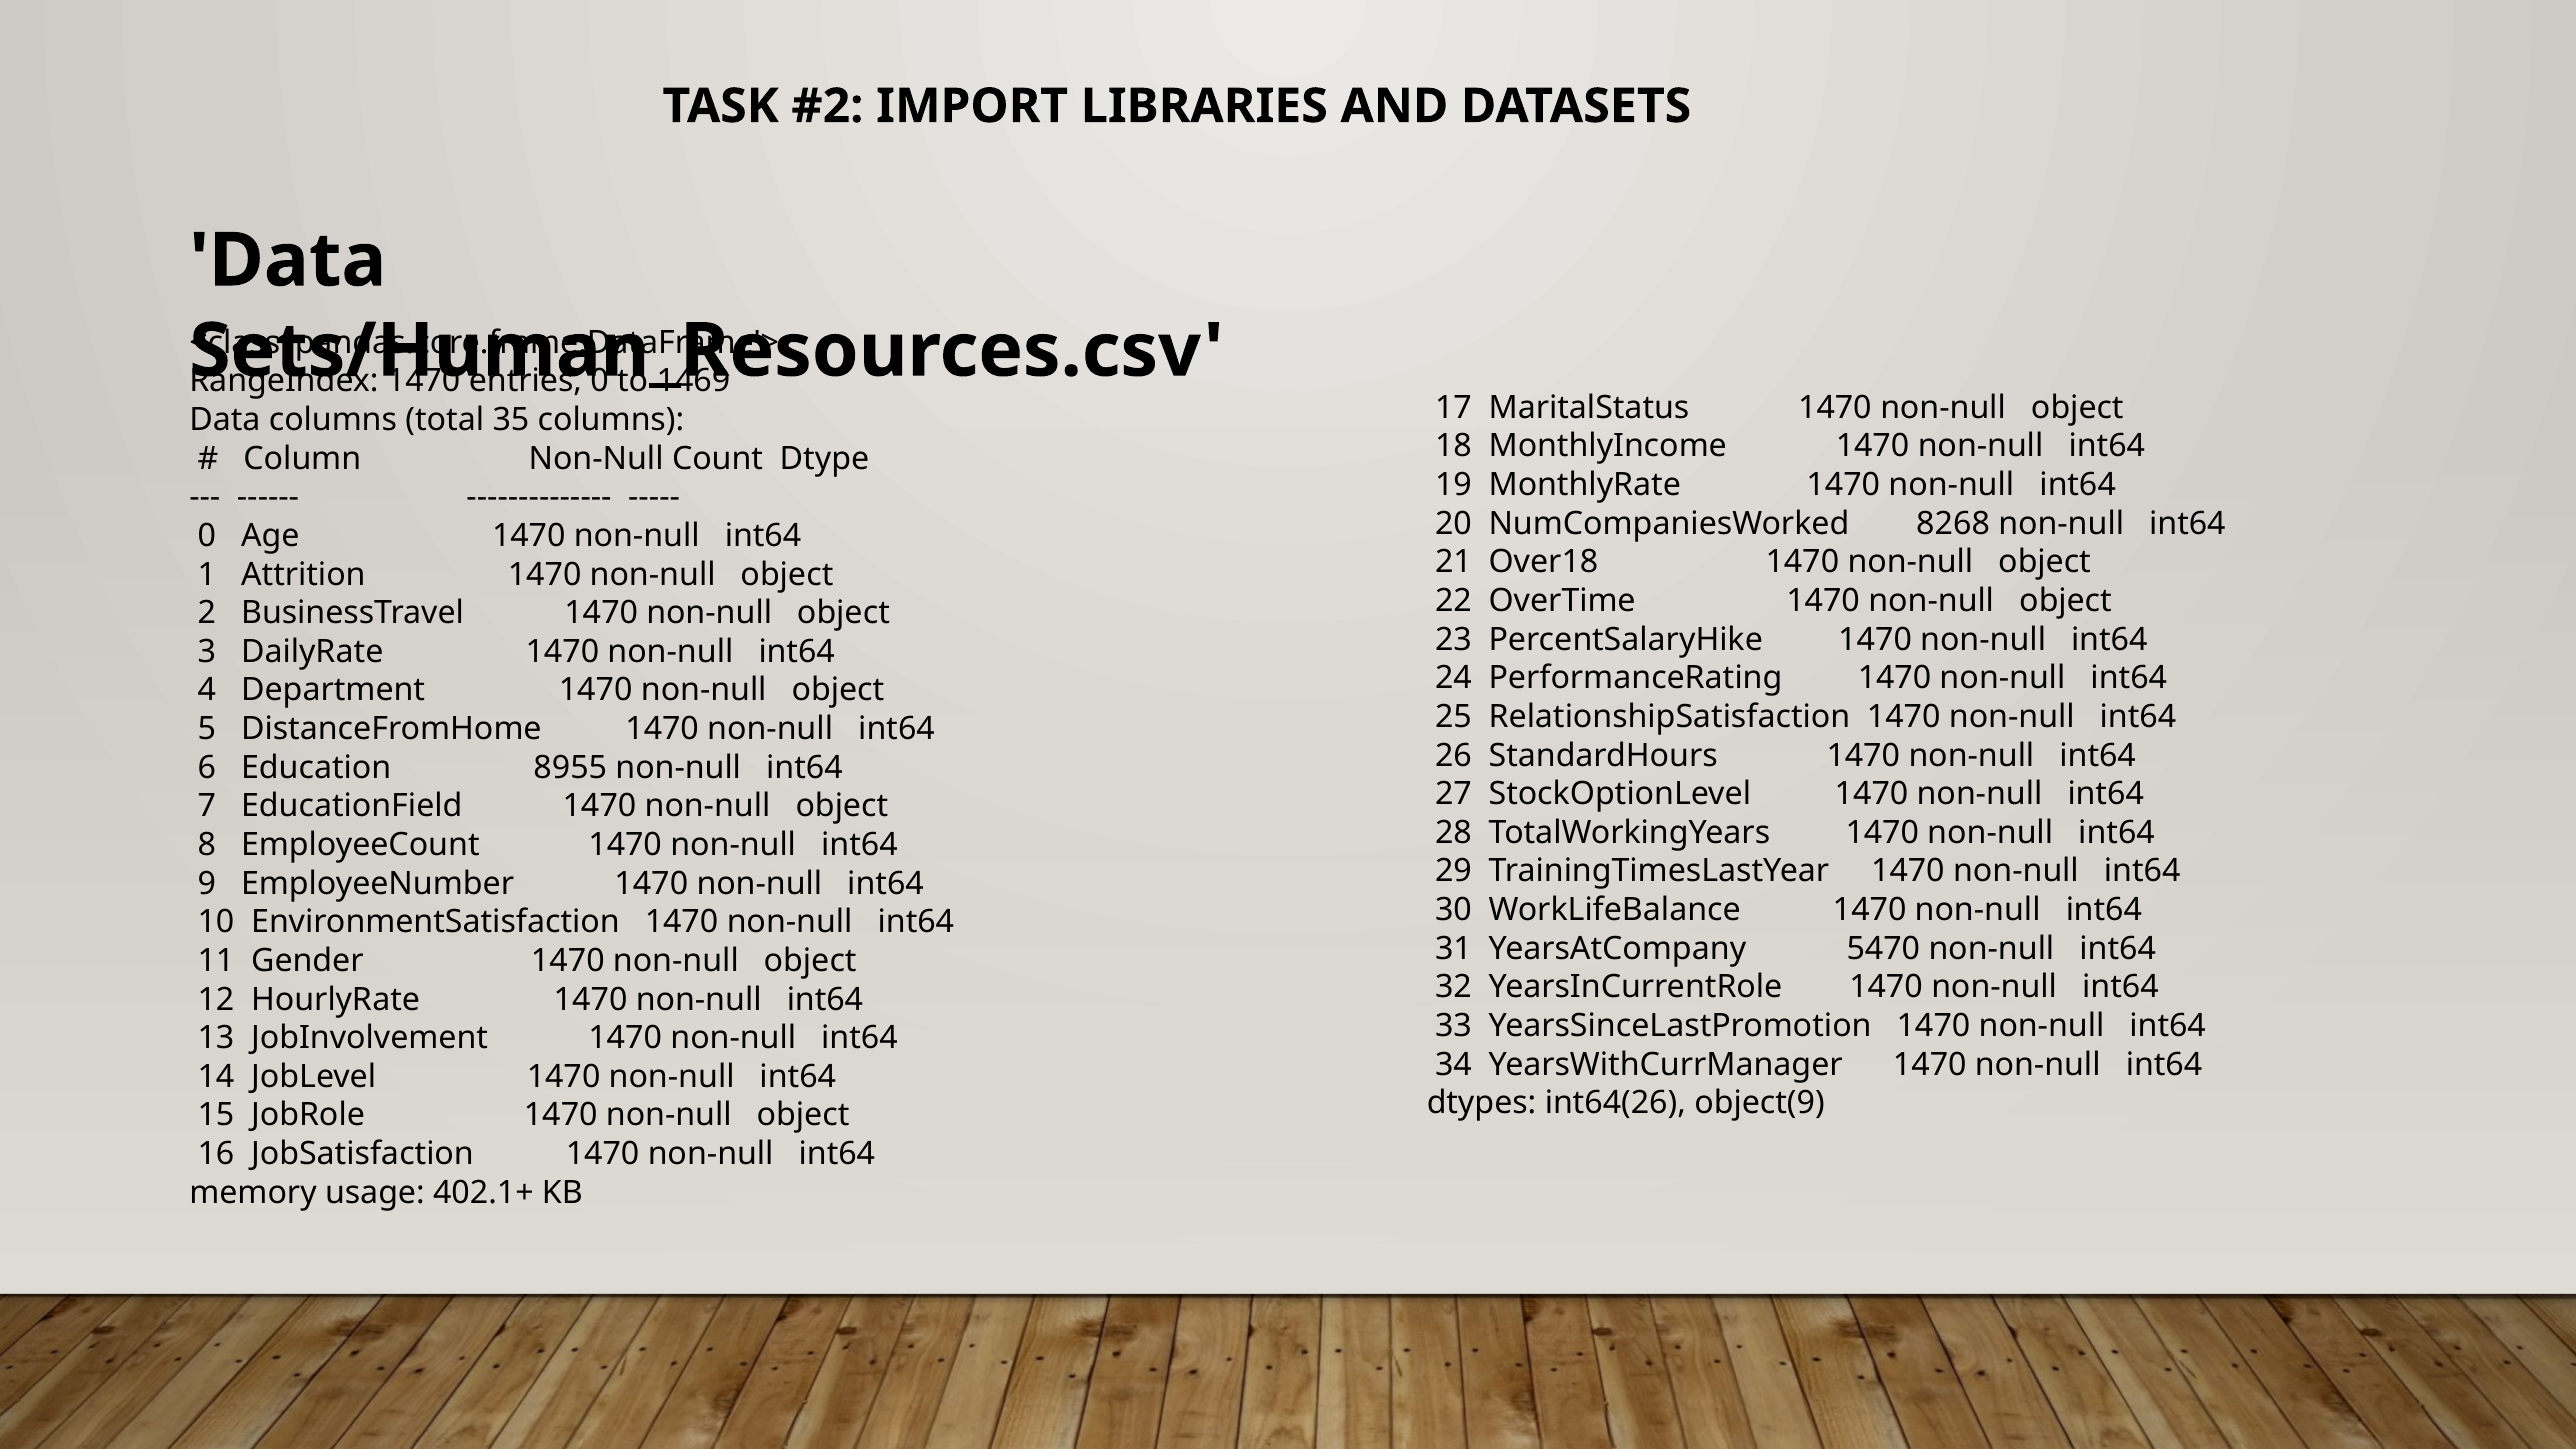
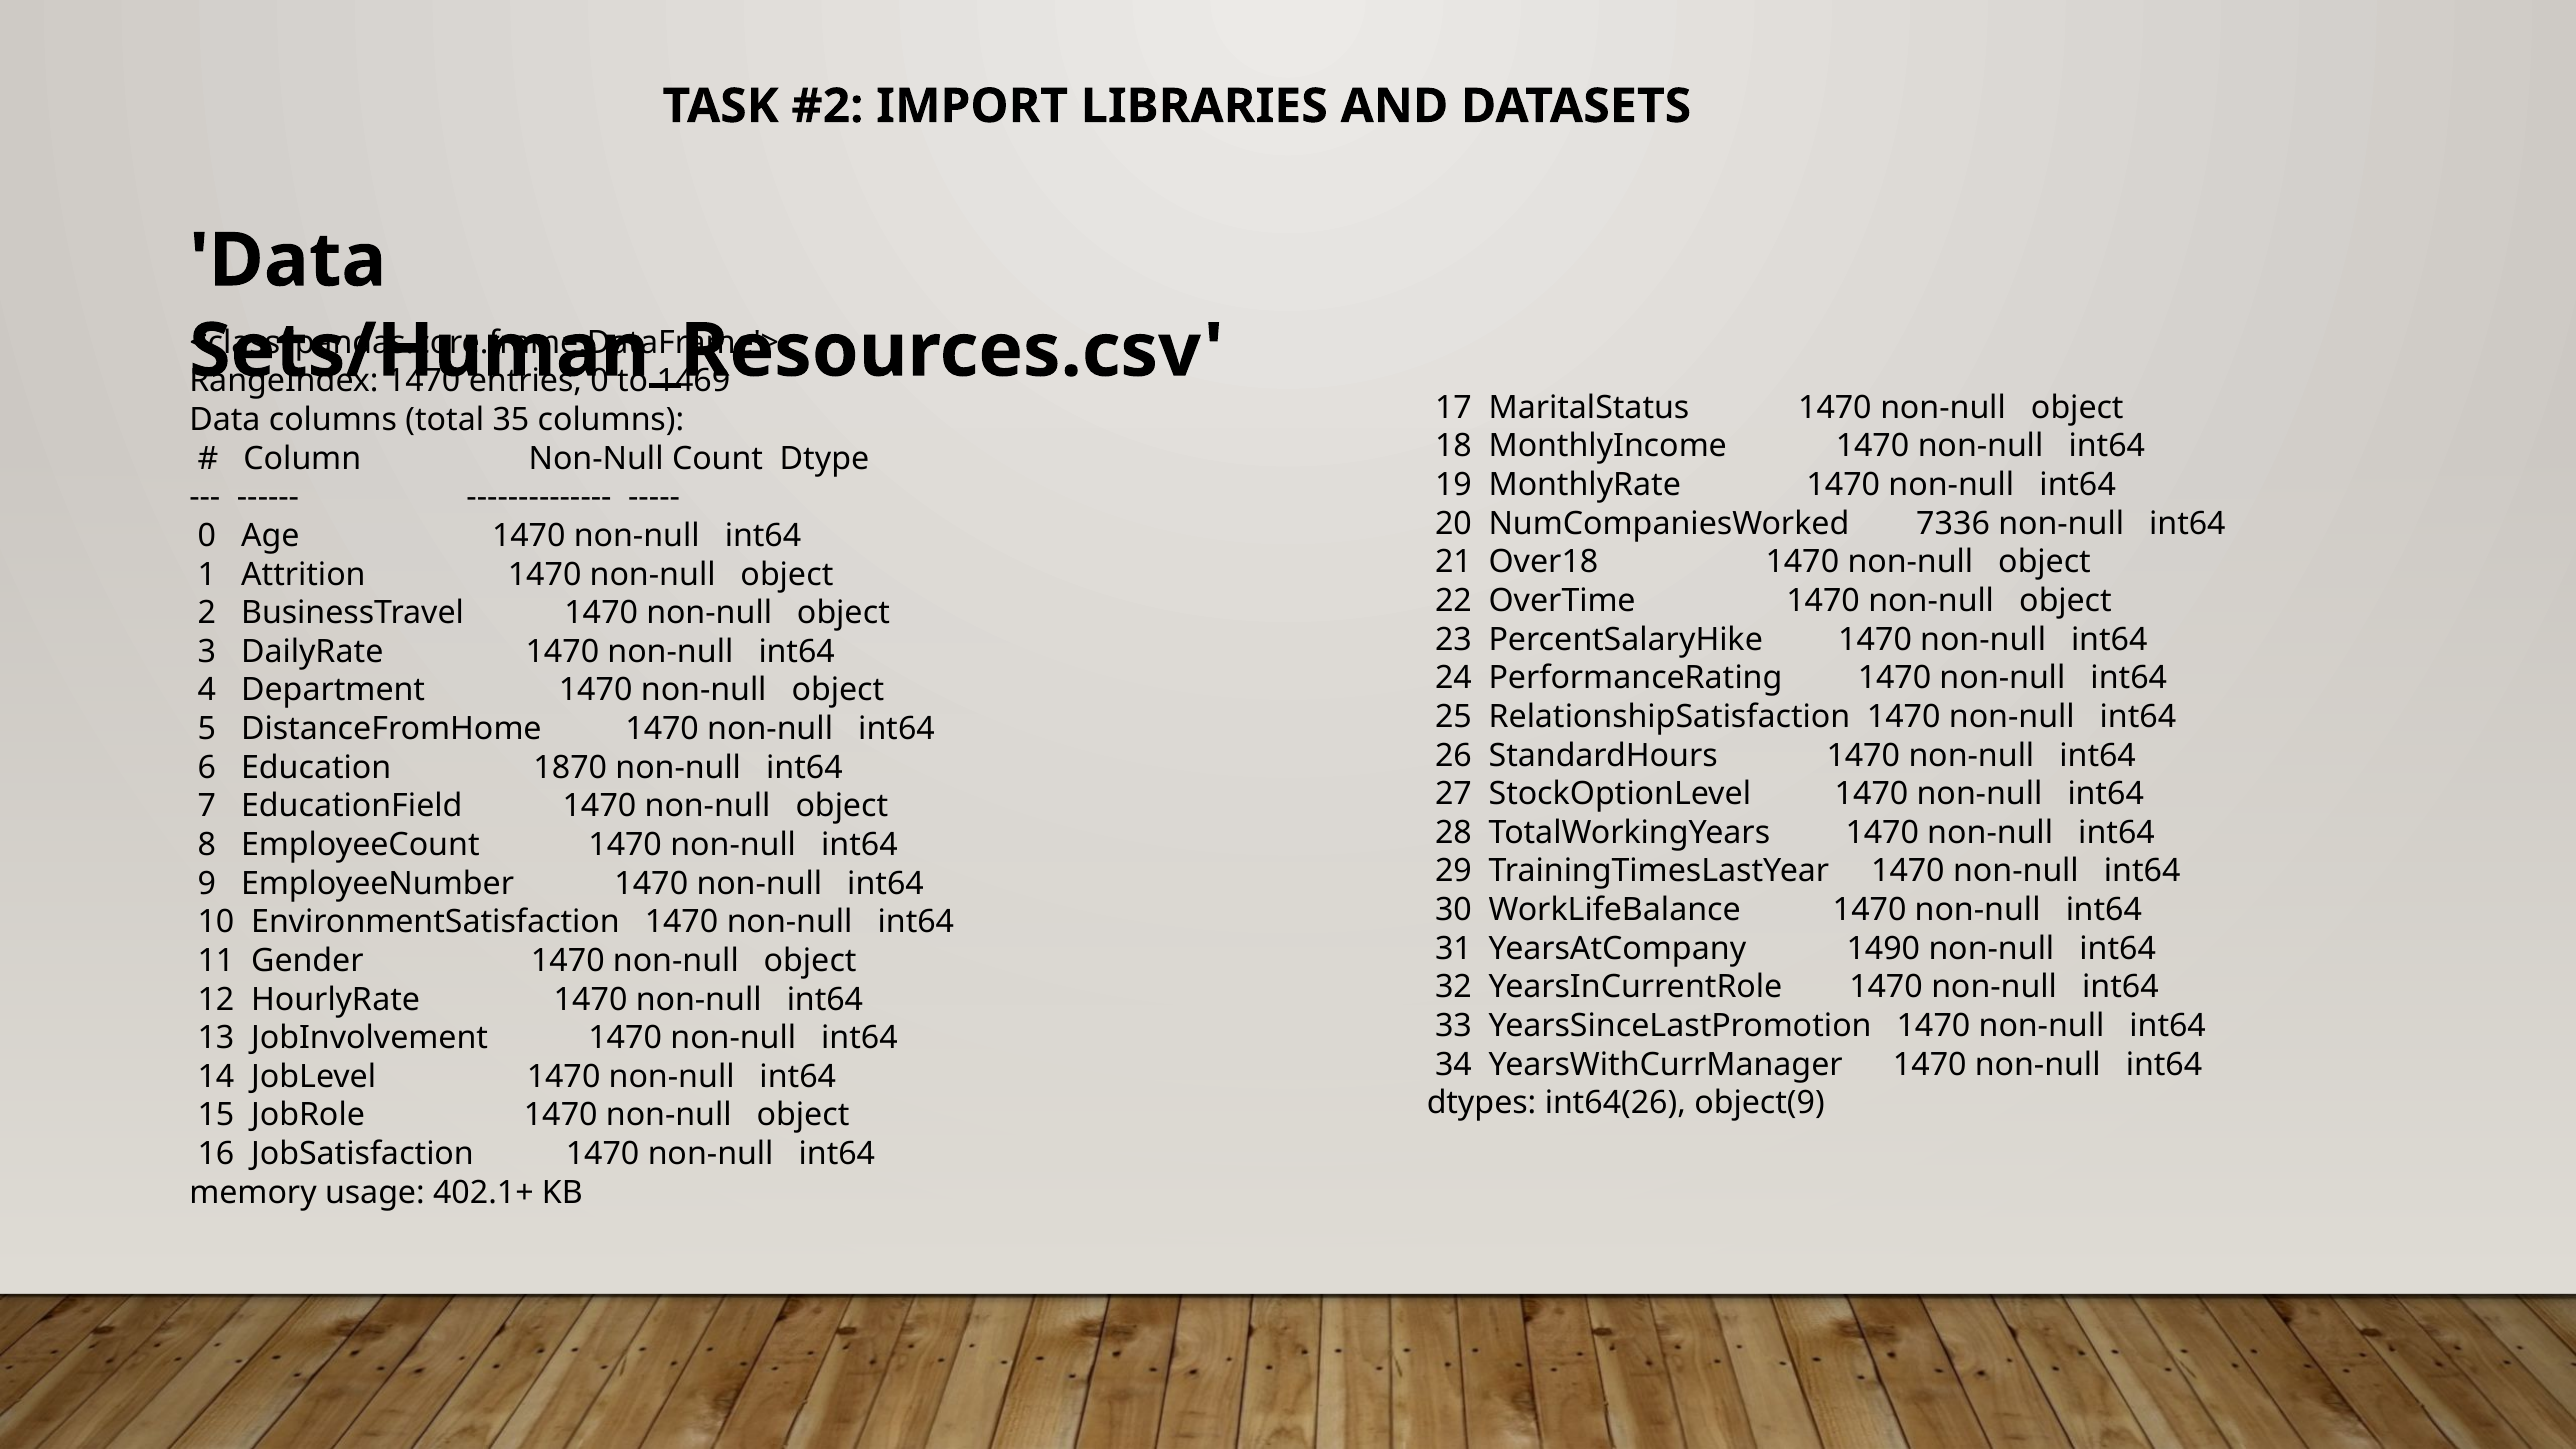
8268: 8268 -> 7336 (1953, 524)
8955: 8955 -> 1870 (570, 768)
5470: 5470 -> 1490 (1883, 949)
